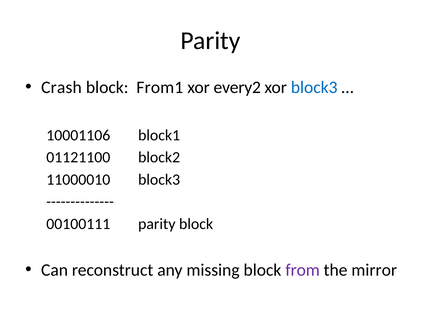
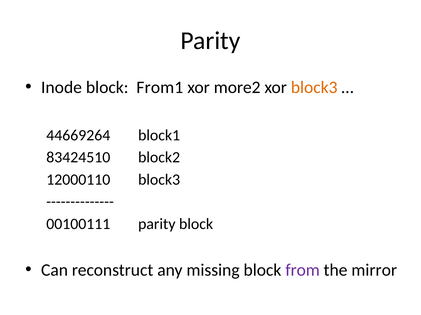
Crash: Crash -> Inode (62, 88)
every2: every2 -> more2 (237, 88)
block3 colour: blue -> orange (314, 88)
10001106: 10001106 -> 44669264 (78, 135)
01121100: 01121100 -> 83424510 (78, 158)
11000010: 11000010 -> 12000110 (78, 180)
